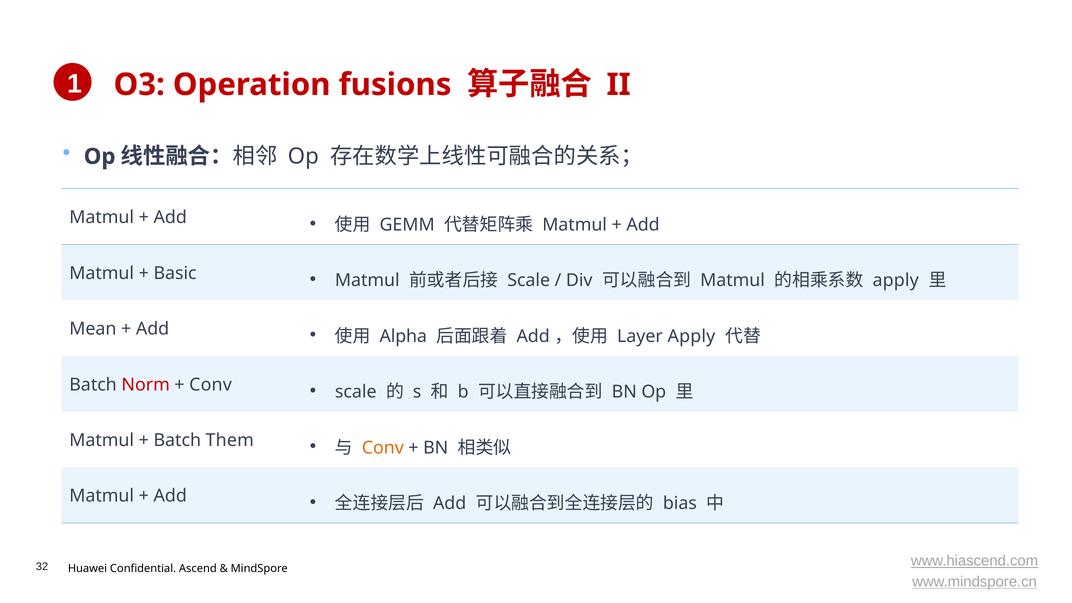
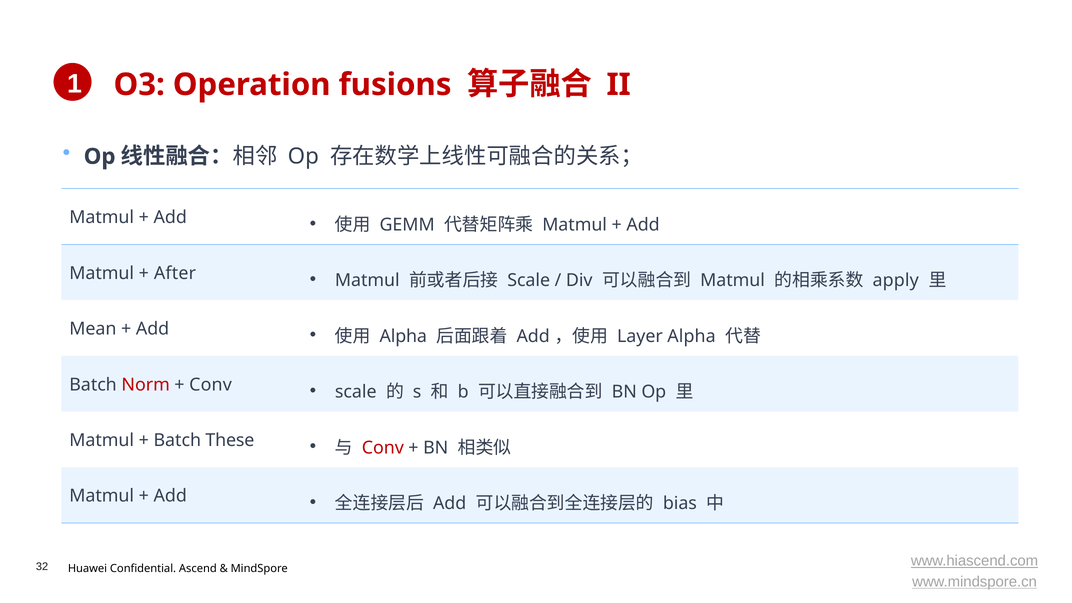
Basic: Basic -> After (175, 273)
Layer Apply: Apply -> Alpha (692, 336)
Them: Them -> These (230, 440)
Conv colour: orange -> red (383, 447)
